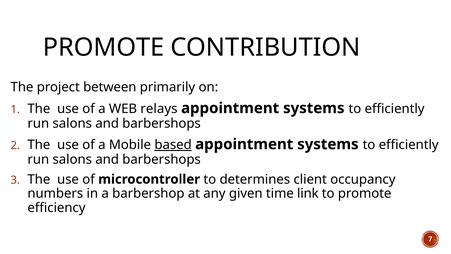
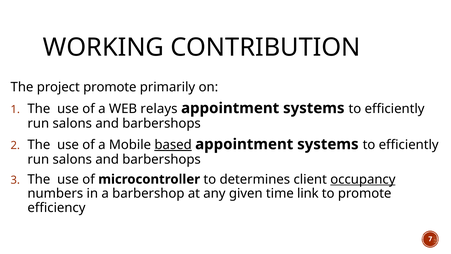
PROMOTE: PROMOTE -> WORKING (104, 48)
project between: between -> promote (110, 87)
occupancy underline: none -> present (363, 179)
